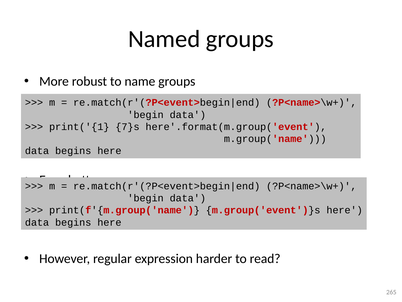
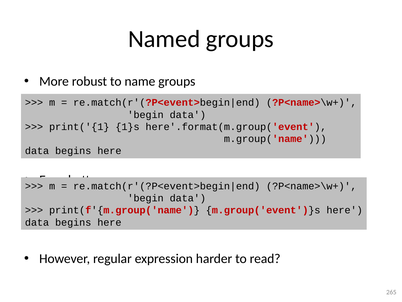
7}s: 7}s -> 1}s (127, 127)
